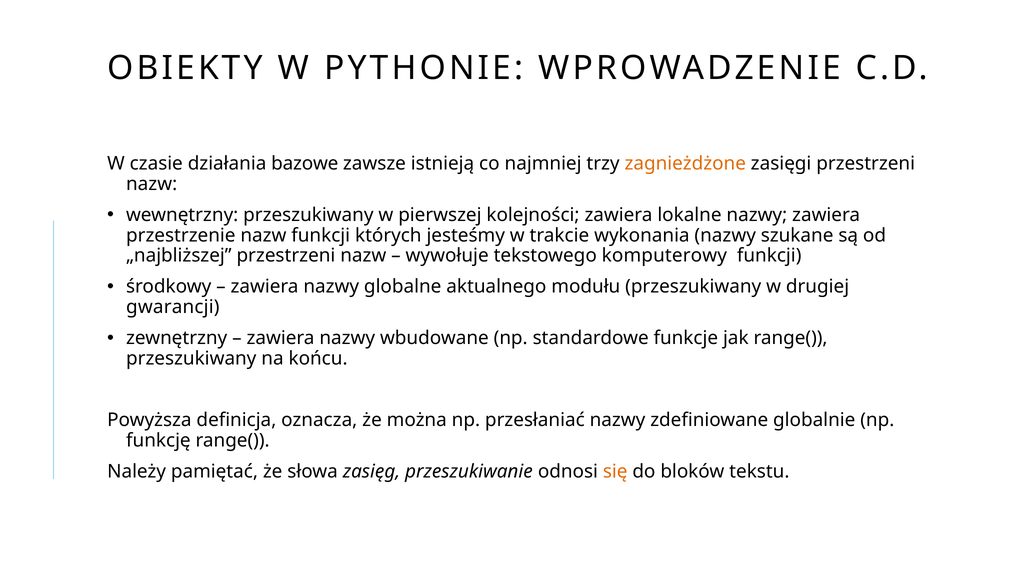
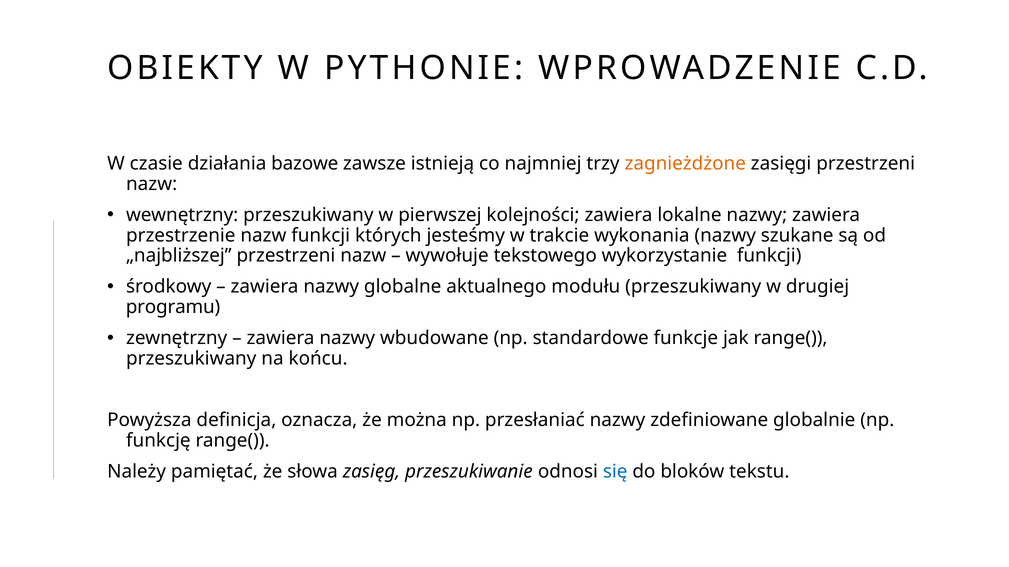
komputerowy: komputerowy -> wykorzystanie (664, 256)
gwarancji: gwarancji -> programu (173, 307)
się colour: orange -> blue (615, 472)
